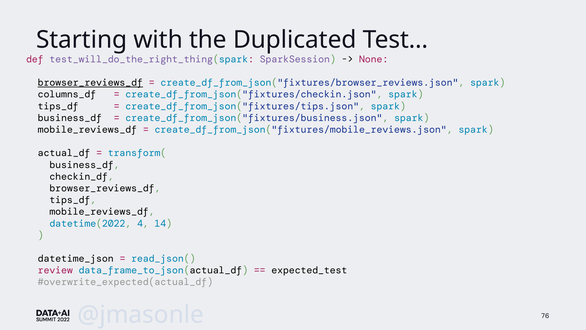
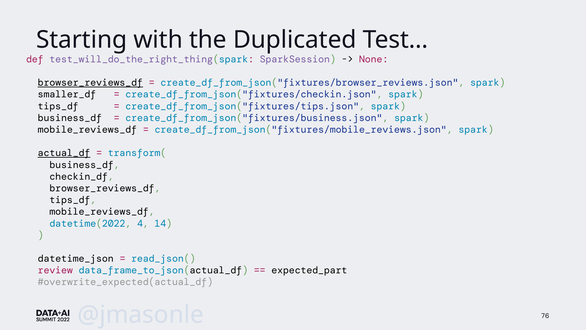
columns_df: columns_df -> smaller_df (67, 94)
actual_df underline: none -> present (64, 153)
expected_test: expected_test -> expected_part (309, 270)
